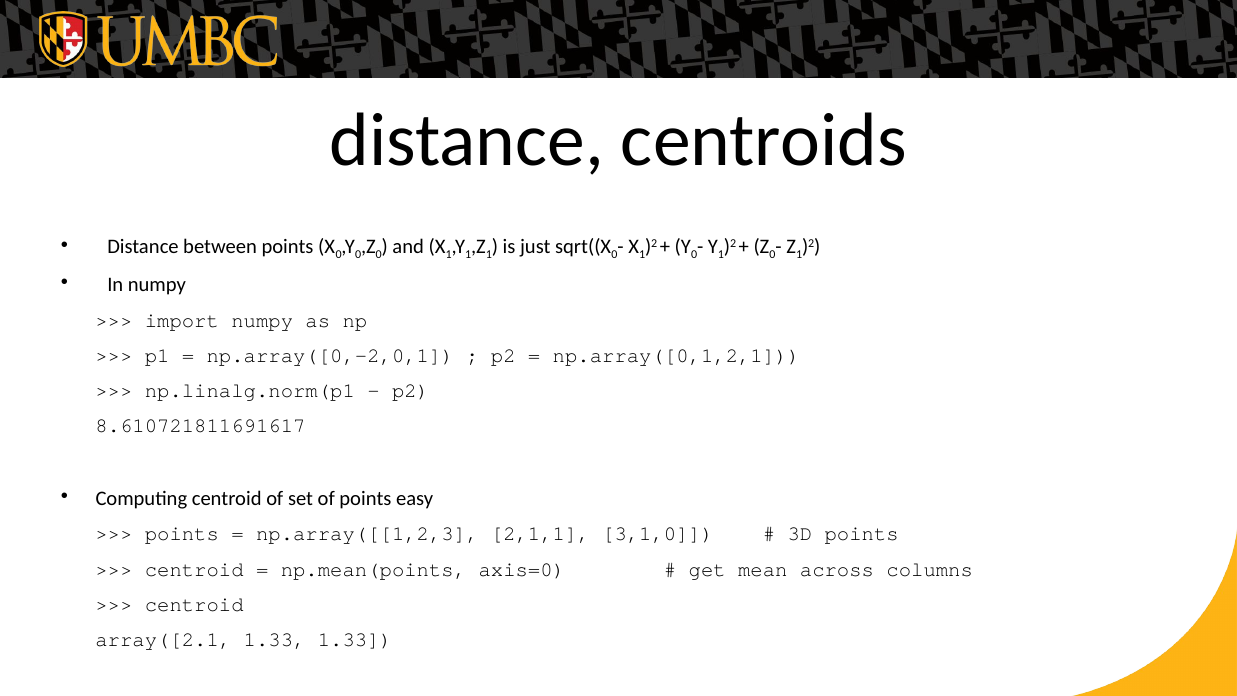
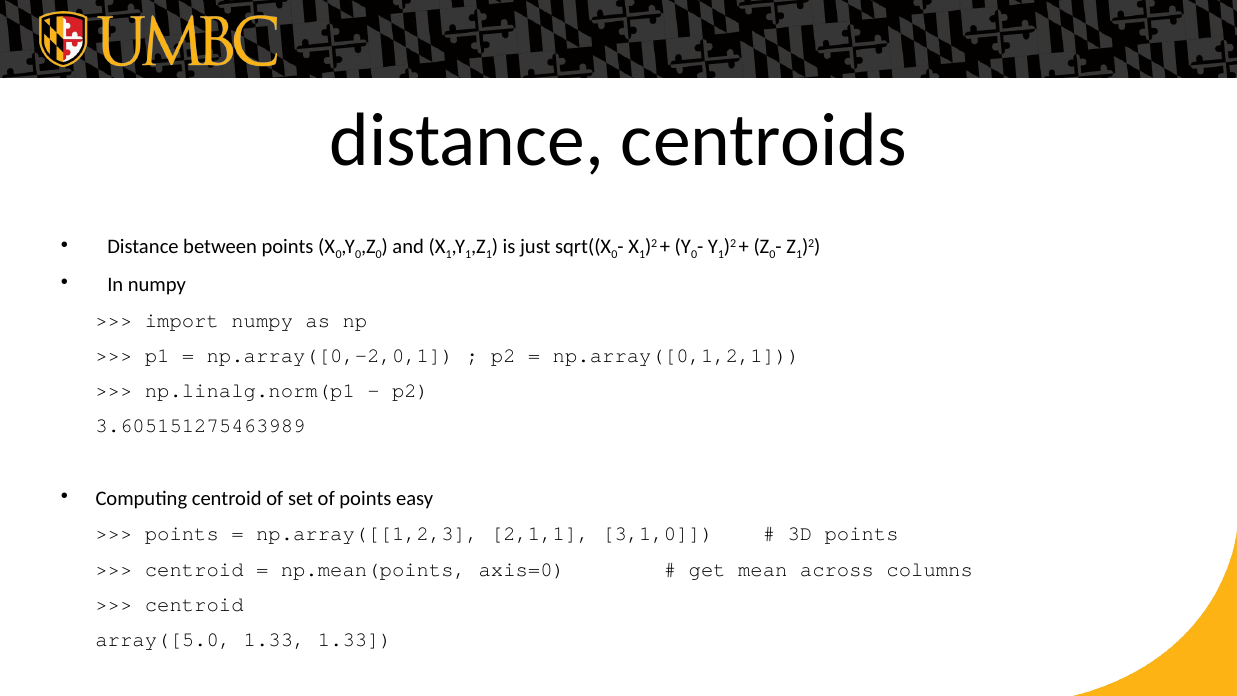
8.610721811691617: 8.610721811691617 -> 3.605151275463989 (200, 426)
array([2.1: array([2.1 -> array([5.0 (163, 640)
